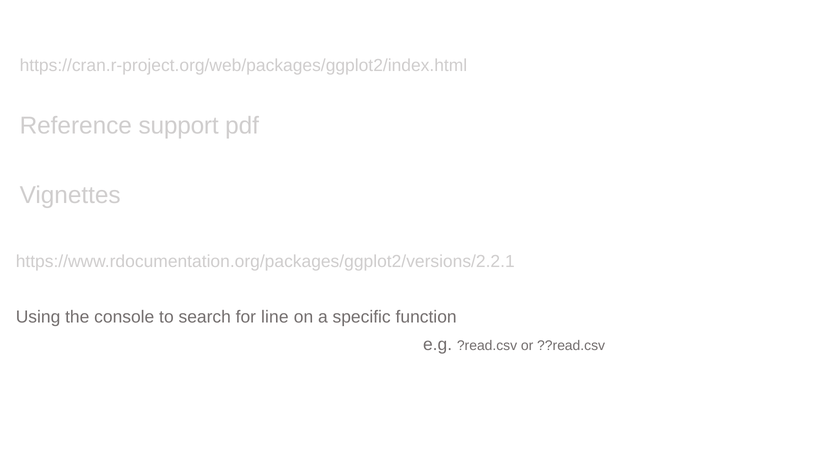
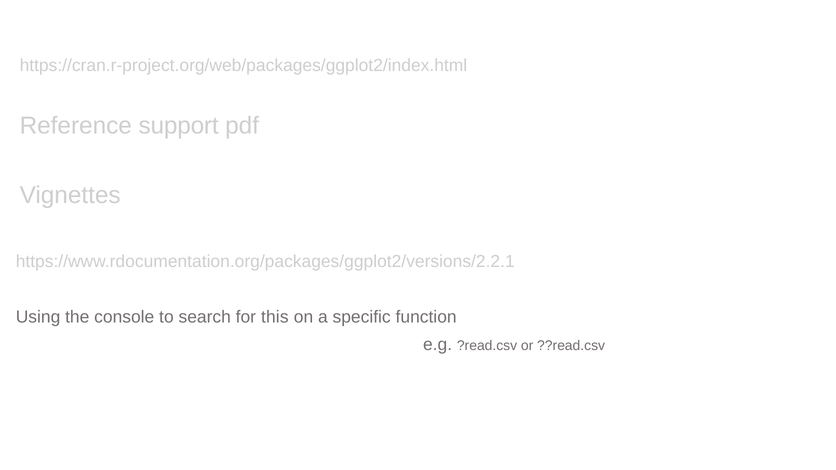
line: line -> this (275, 317)
